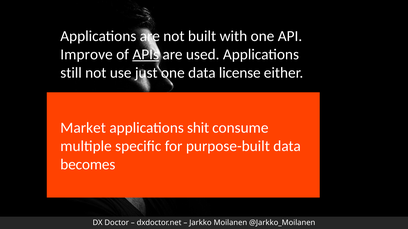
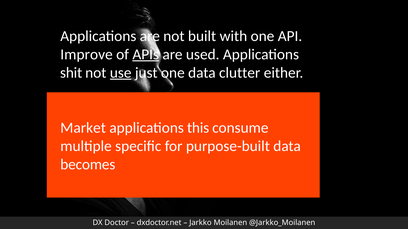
still: still -> shit (71, 73)
use underline: none -> present (121, 73)
license: license -> clutter (240, 73)
shit: shit -> this (198, 128)
